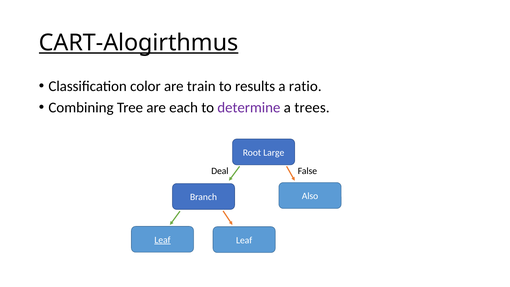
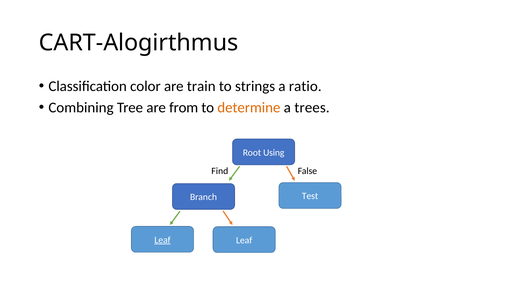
CART-Alogirthmus underline: present -> none (139, 43)
results: results -> strings (255, 86)
each: each -> from (184, 108)
determine colour: purple -> orange (249, 108)
Large: Large -> Using (274, 153)
Deal: Deal -> Find (220, 171)
Also: Also -> Test (310, 196)
